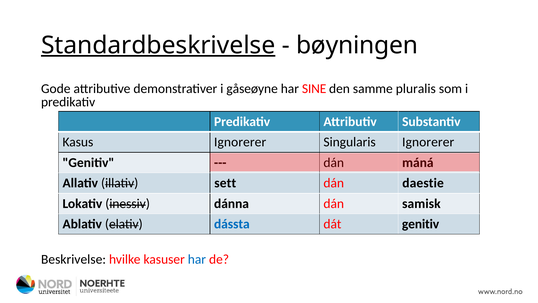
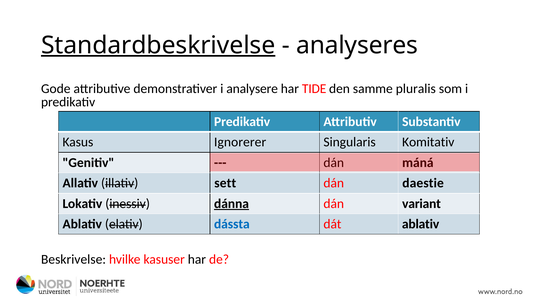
bøyningen: bøyningen -> analyseres (357, 45)
gåseøyne: gåseøyne -> analysere (252, 89)
SINE: SINE -> TIDE (314, 89)
Singularis Ignorerer: Ignorerer -> Komitativ (428, 142)
dánna underline: none -> present (232, 203)
samisk: samisk -> variant (421, 203)
dát genitiv: genitiv -> ablativ (421, 224)
har colour: blue -> black (197, 259)
